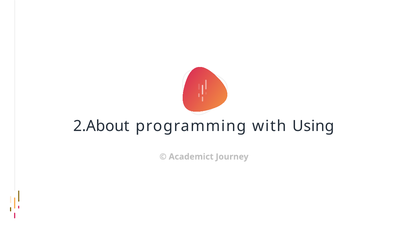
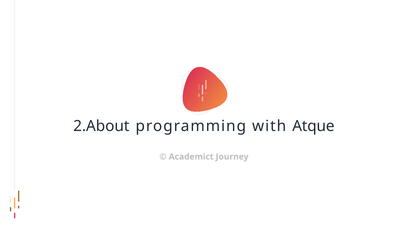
Using: Using -> Atque (313, 126)
